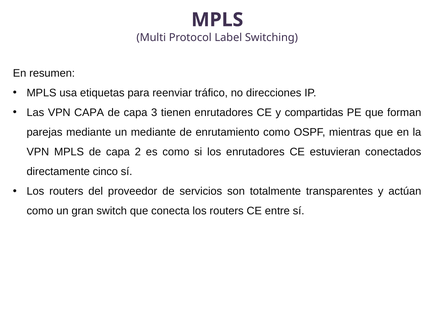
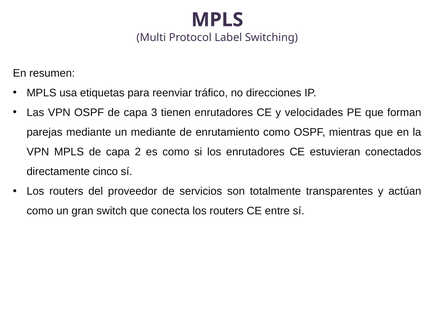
VPN CAPA: CAPA -> OSPF (89, 113)
compartidas: compartidas -> velocidades (314, 113)
